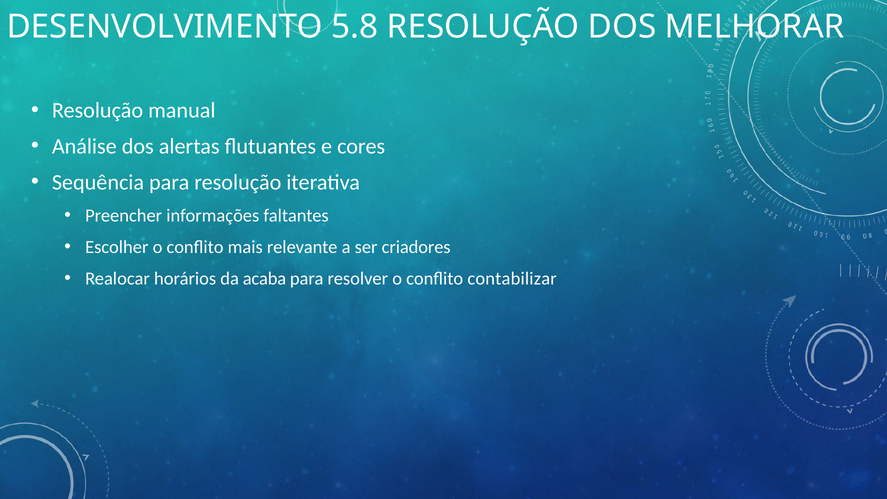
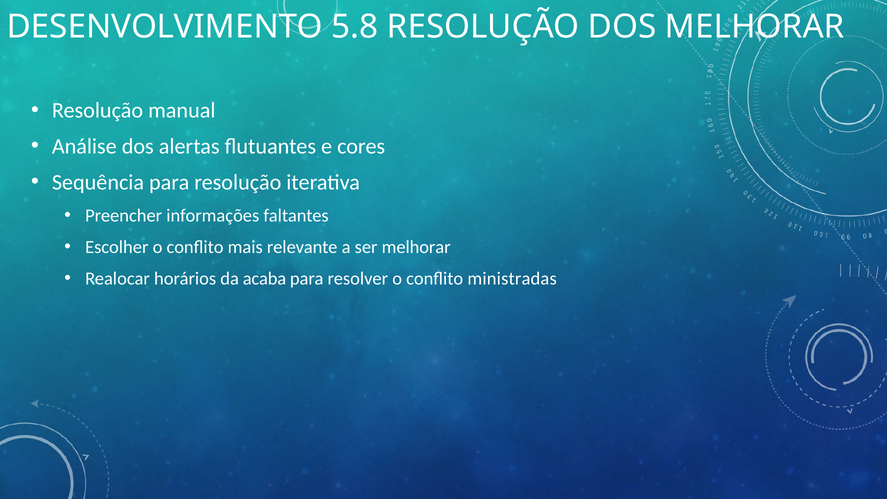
ser criadores: criadores -> melhorar (416, 247)
contabilizar: contabilizar -> ministradas (512, 279)
